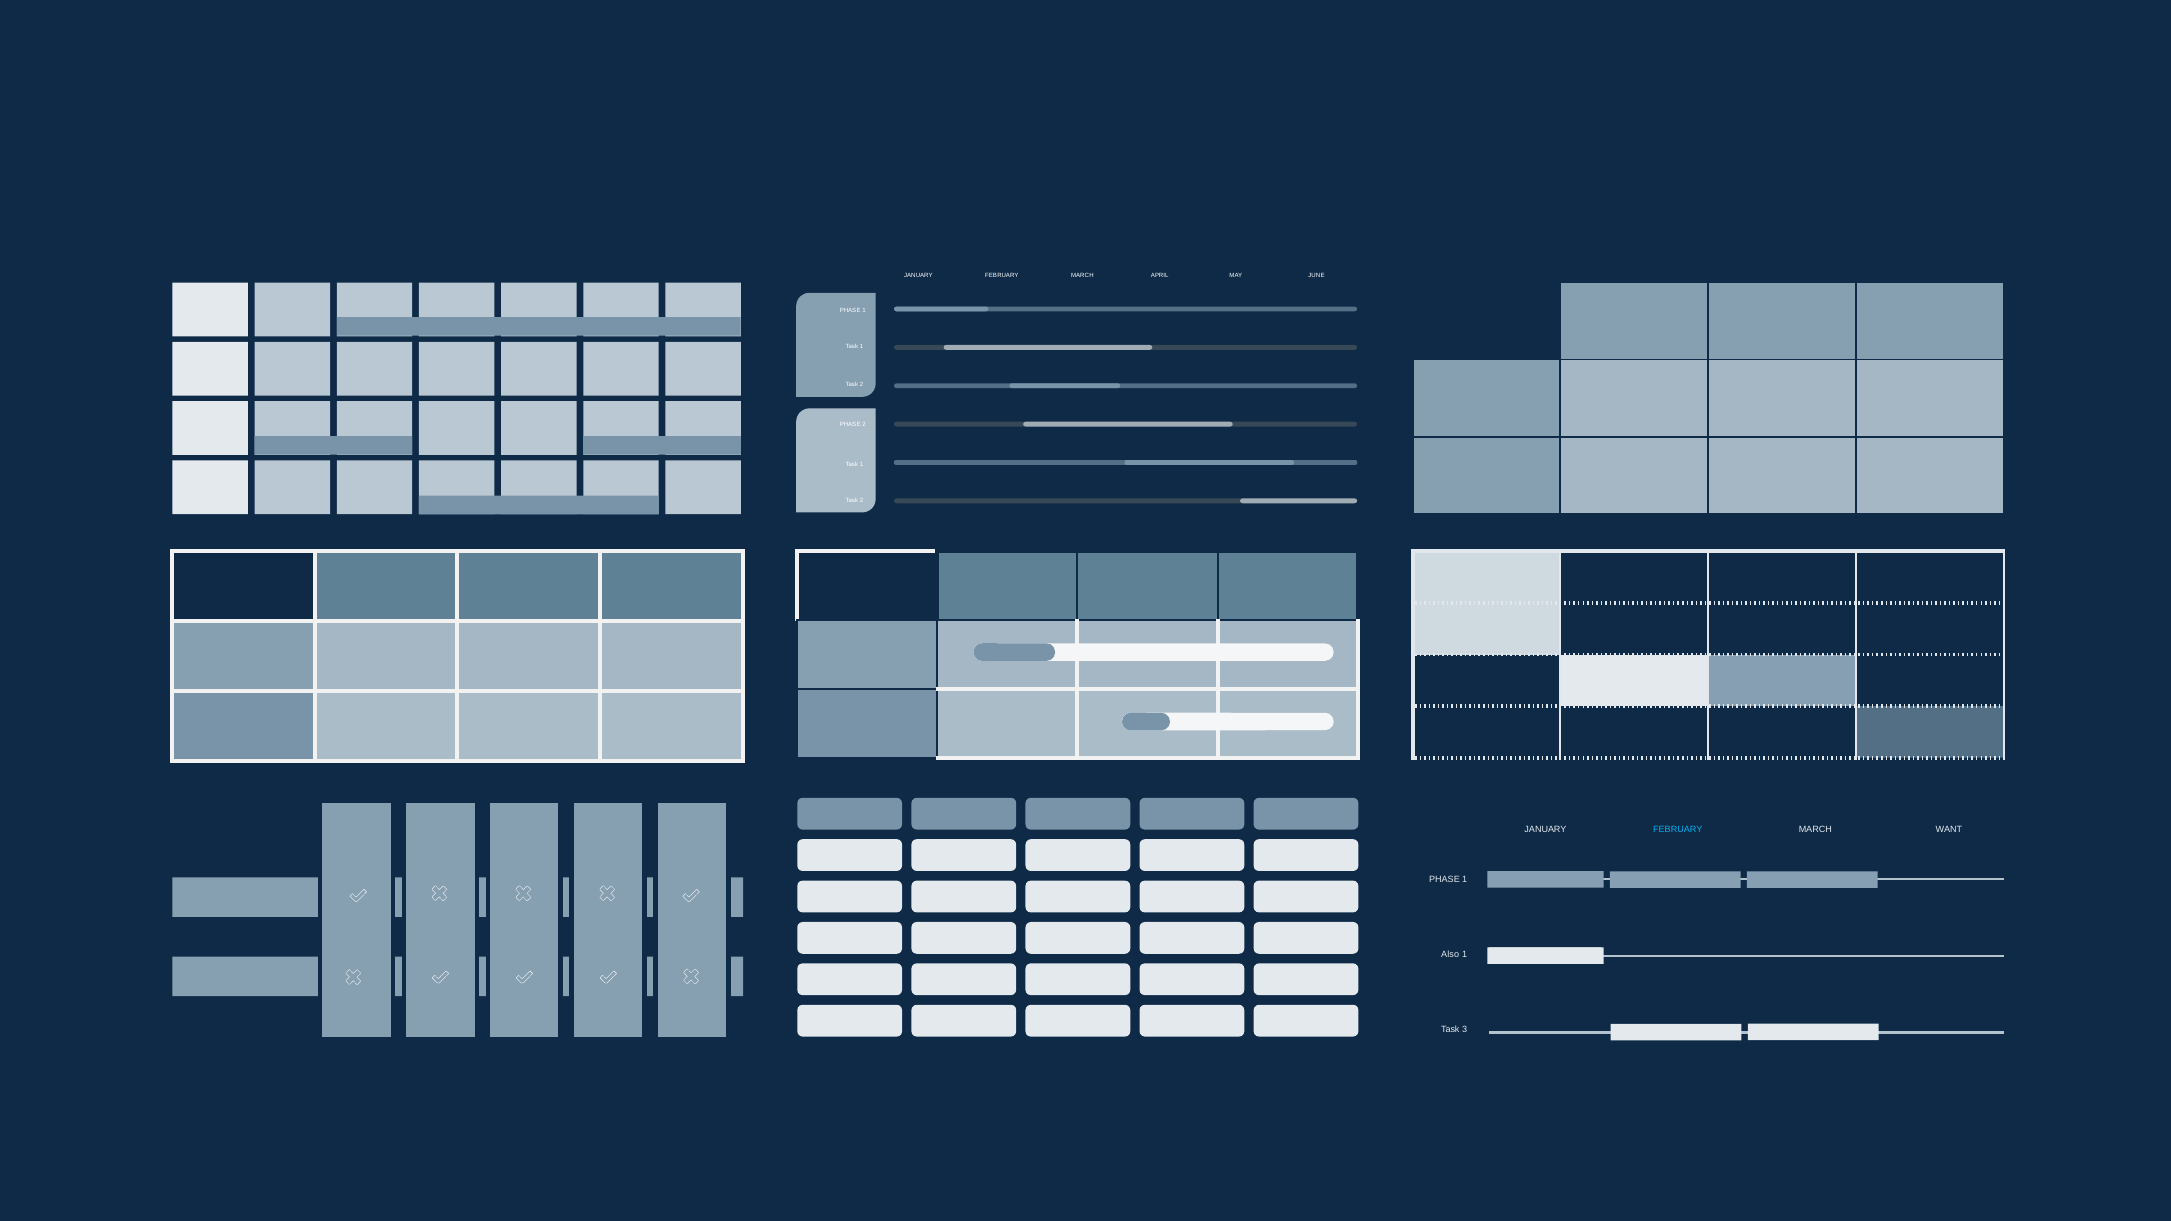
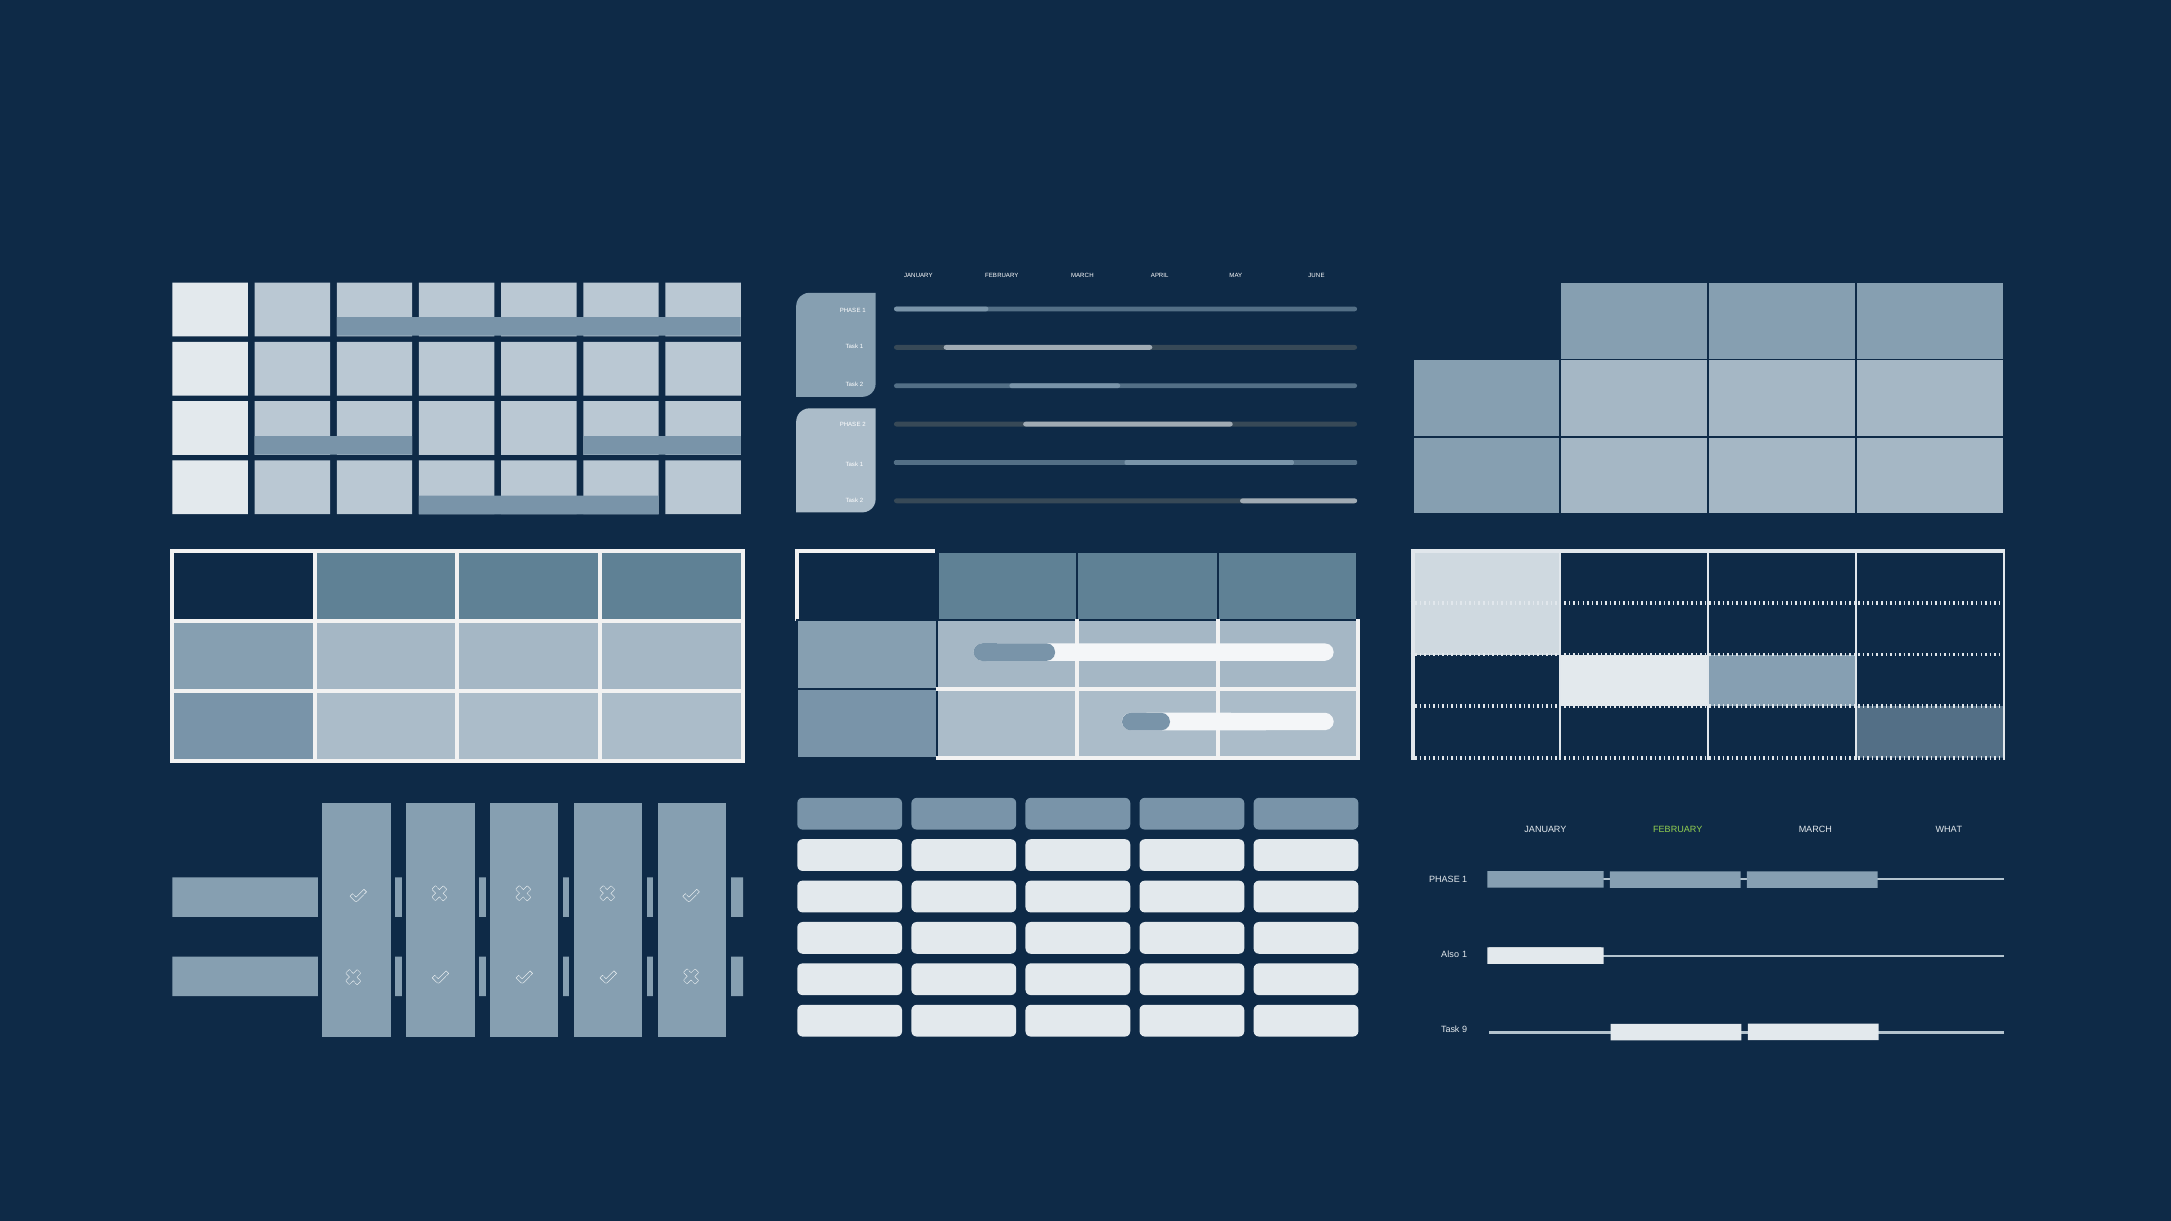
FEBRUARY colour: light blue -> light green (1678, 830)
WANT: WANT -> WHAT (1949, 830)
3: 3 -> 9 (1465, 1030)
